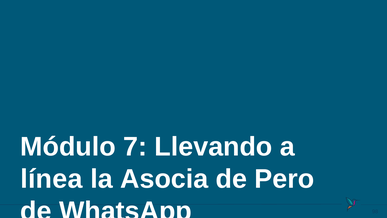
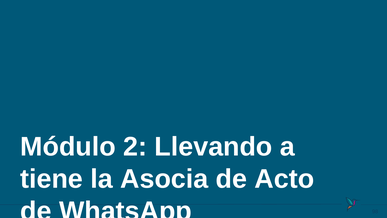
7: 7 -> 2 (135, 146)
línea: línea -> tiene (52, 179)
Pero: Pero -> Acto (284, 179)
